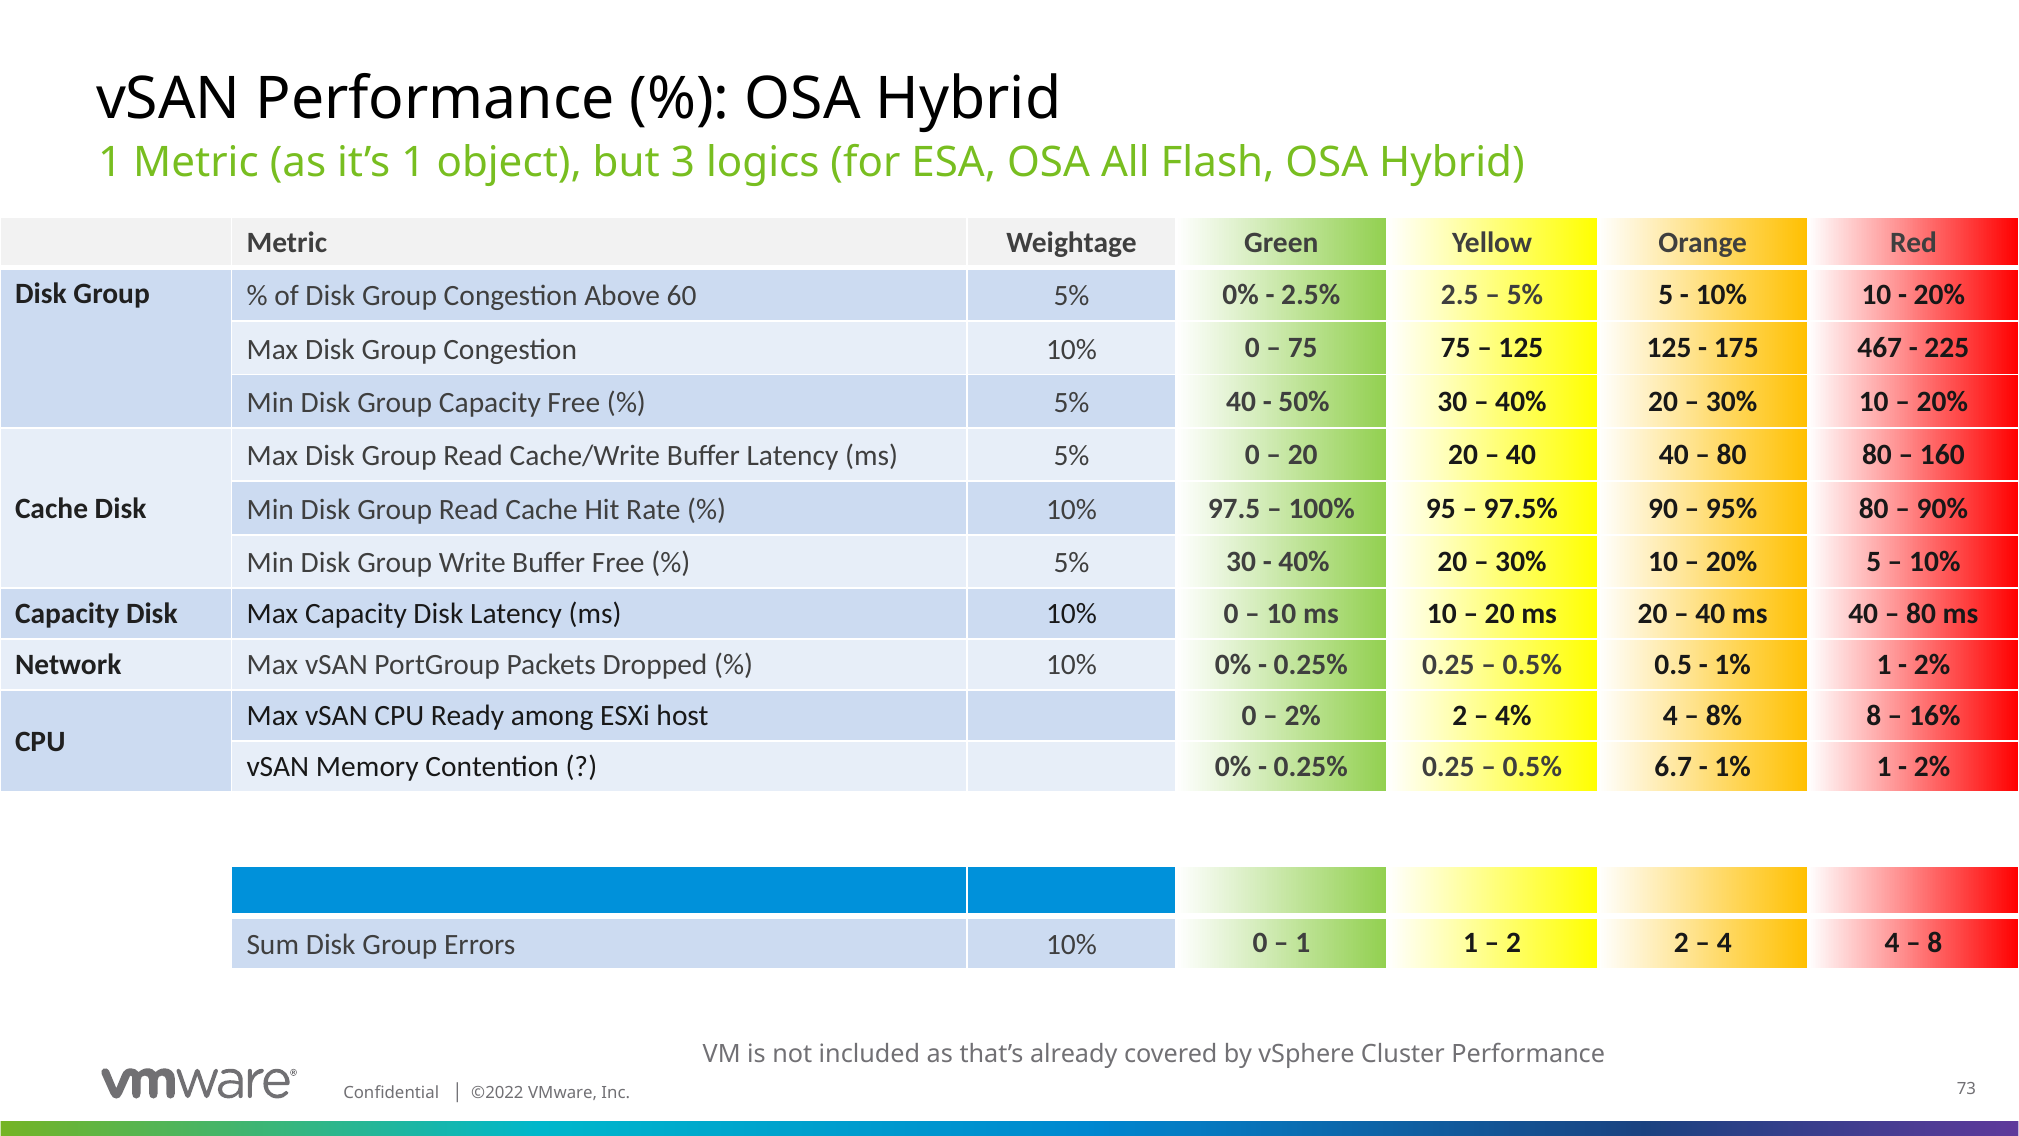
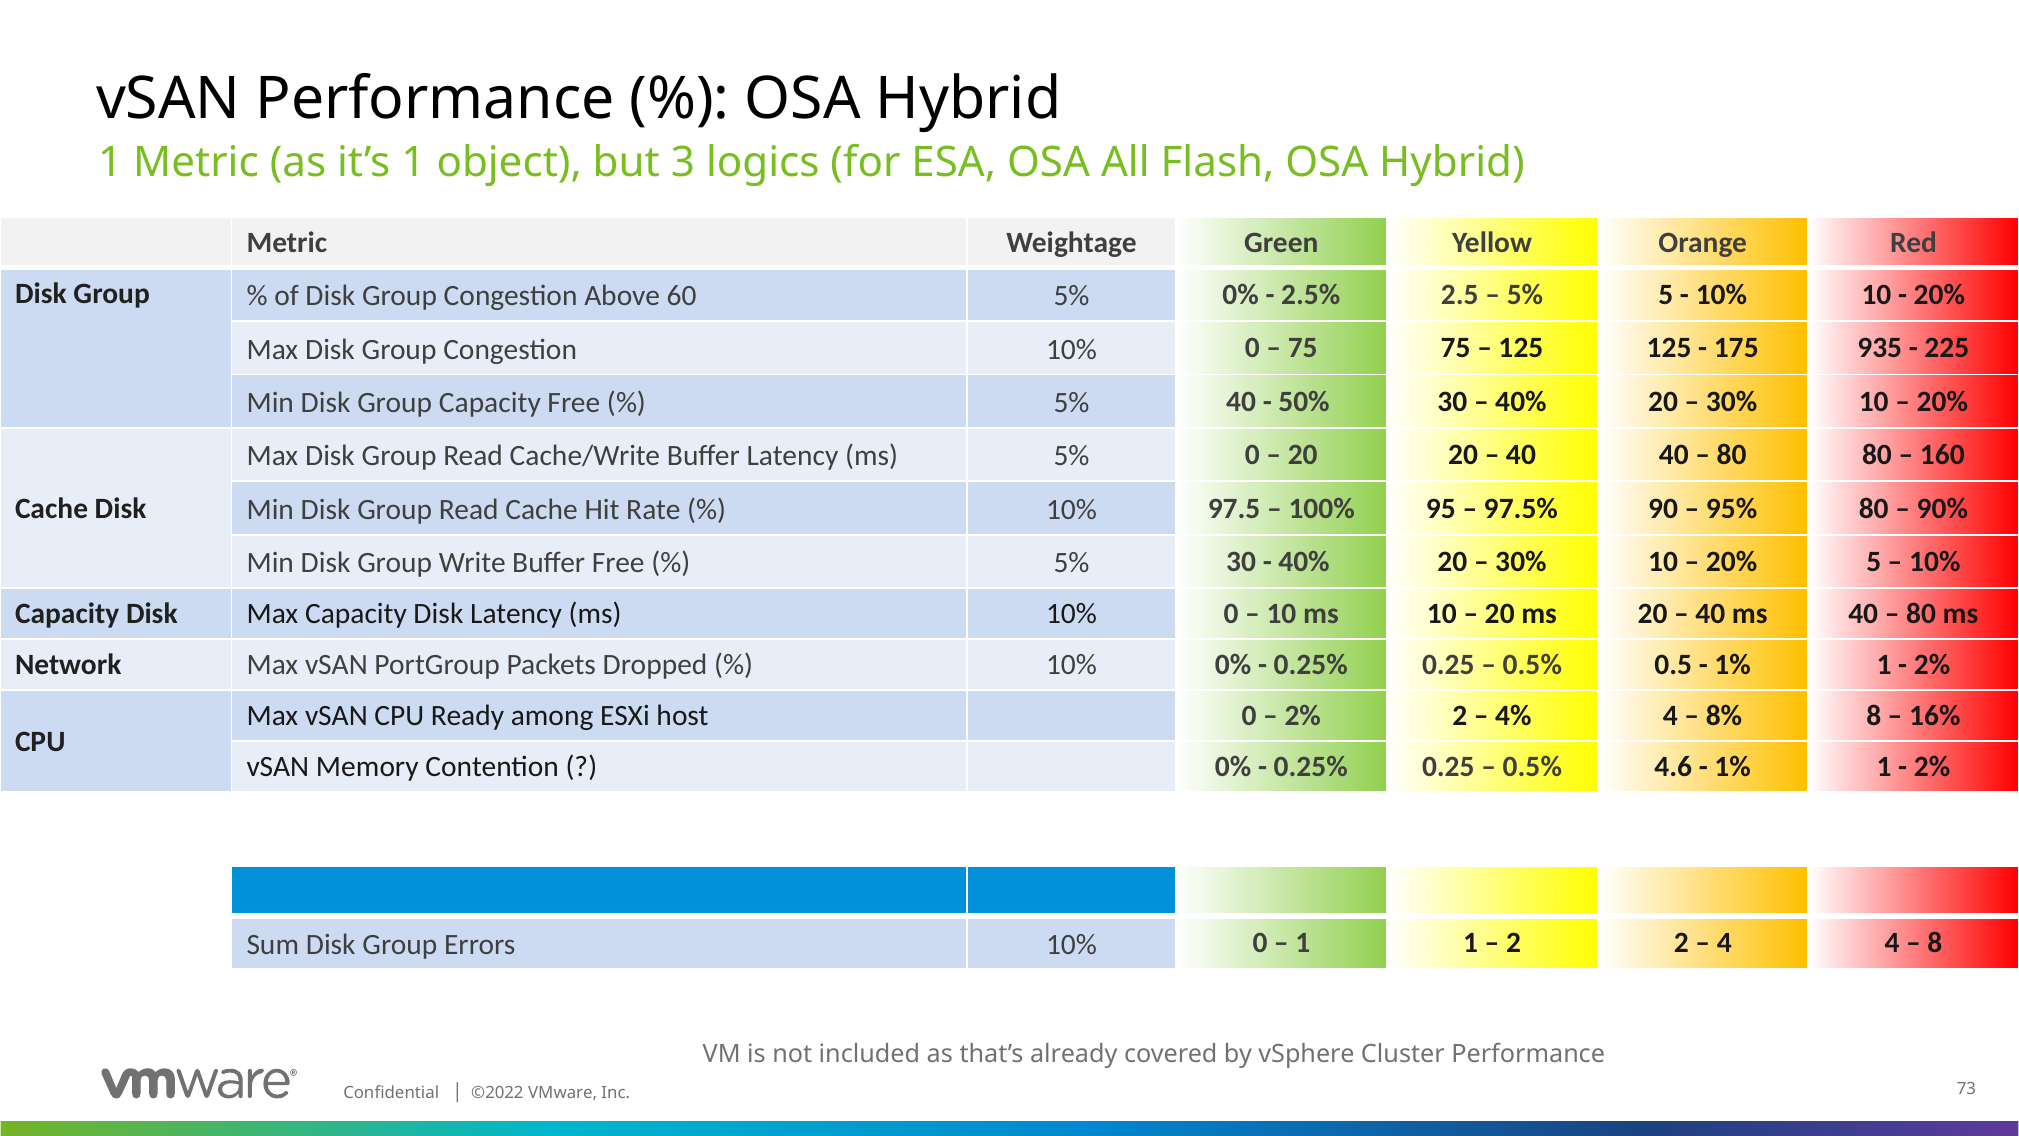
467: 467 -> 935 (1880, 348)
6.7: 6.7 -> 4.6 (1673, 767)
